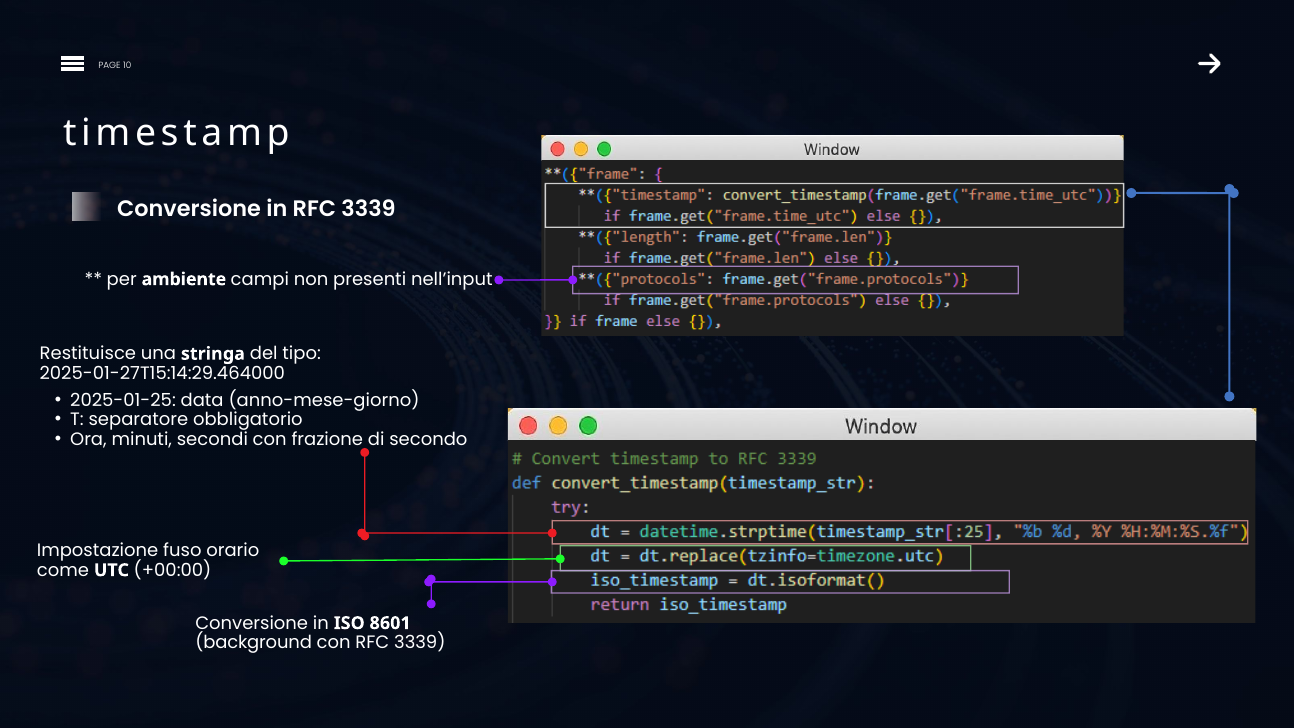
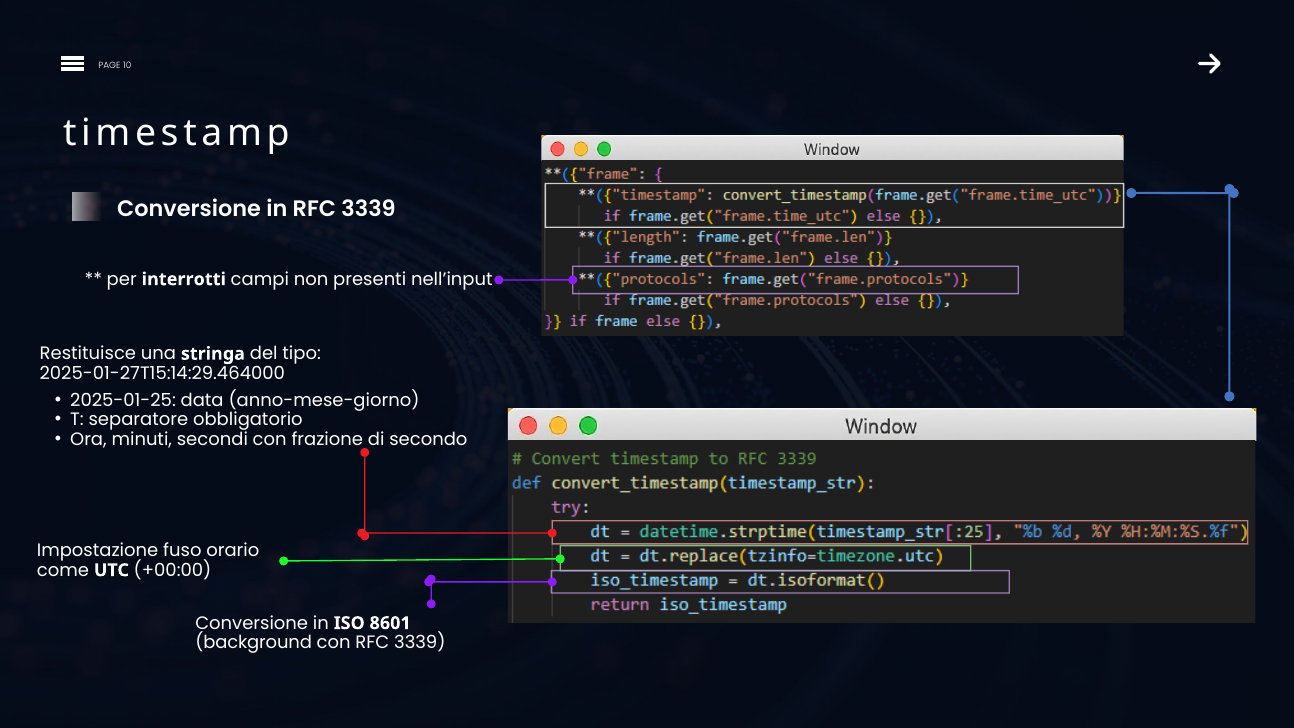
ambiente: ambiente -> interrotti (184, 279)
